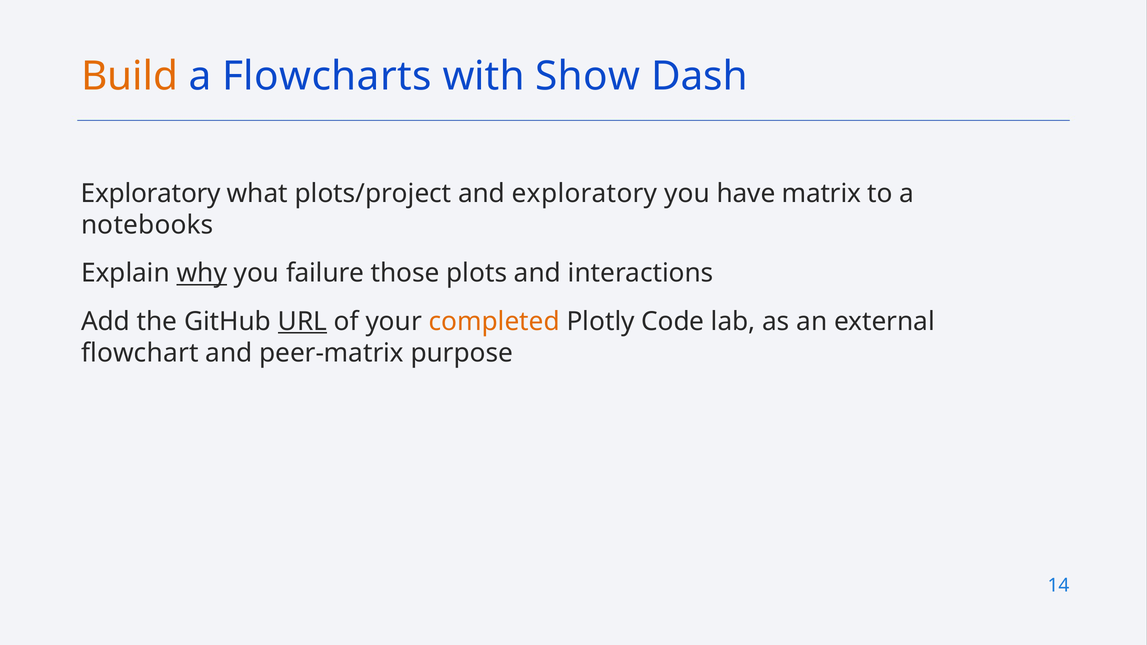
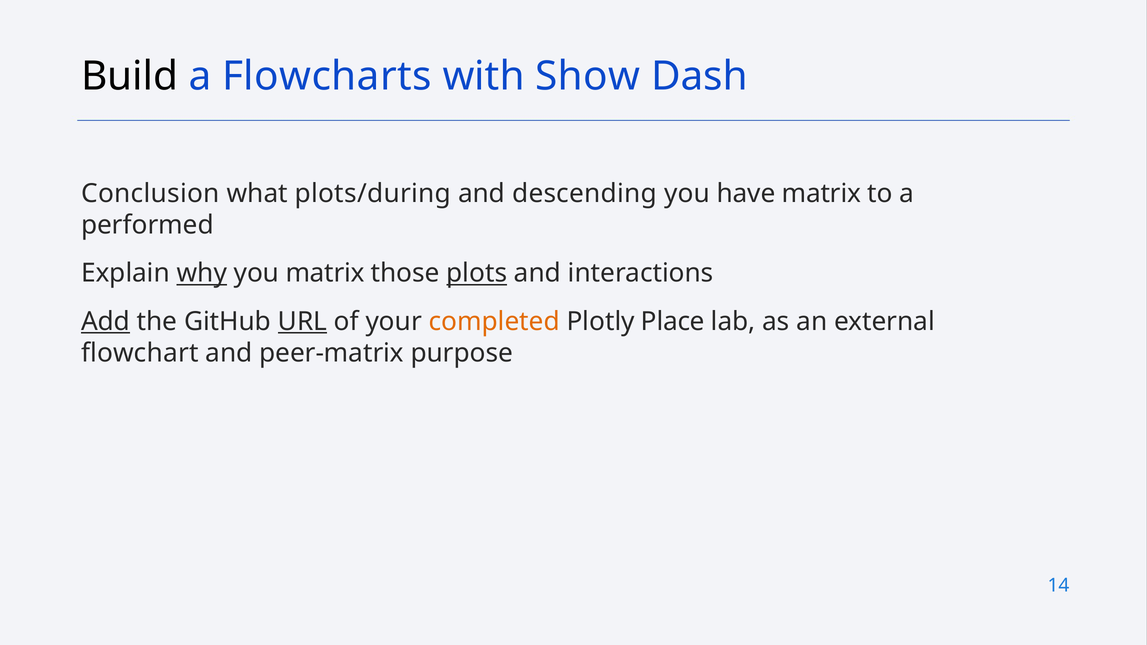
Build colour: orange -> black (130, 77)
Exploratory: Exploratory -> Conclusion (150, 194)
plots/project: plots/project -> plots/during (373, 194)
and exploratory: exploratory -> descending (585, 194)
notebooks: notebooks -> performed (147, 225)
you failure: failure -> matrix (325, 273)
plots underline: none -> present (477, 273)
Add underline: none -> present (106, 322)
Code: Code -> Place (673, 322)
